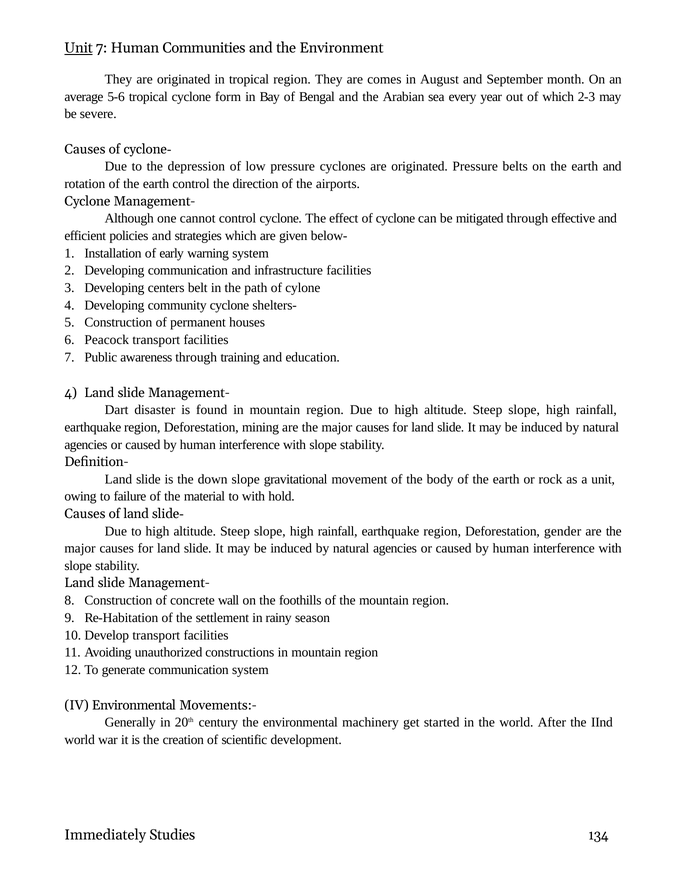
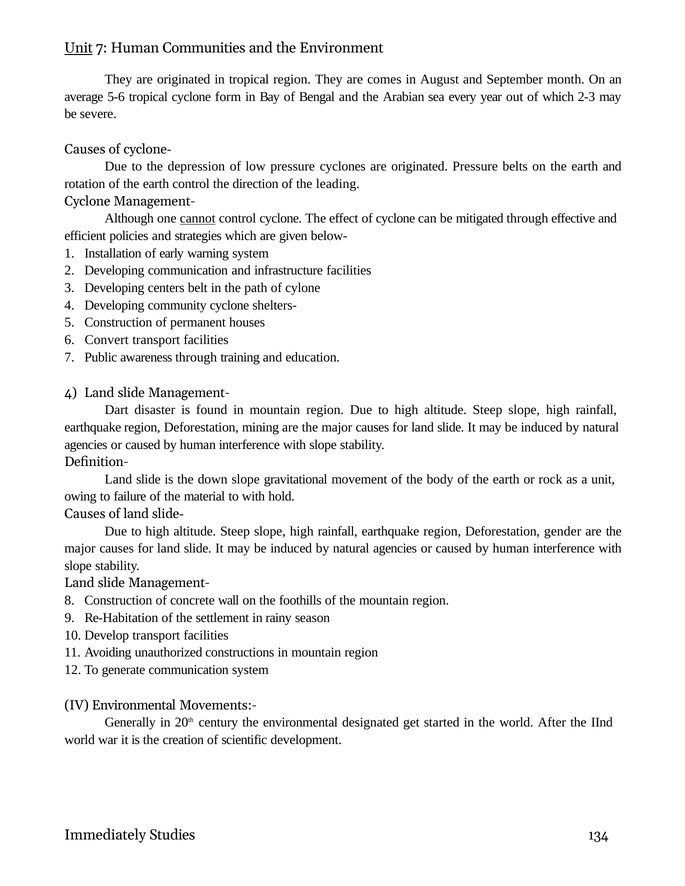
airports: airports -> leading (338, 184)
cannot underline: none -> present (198, 219)
Peacock: Peacock -> Convert (107, 340)
machinery: machinery -> designated (371, 723)
